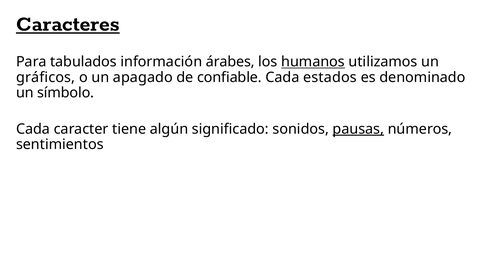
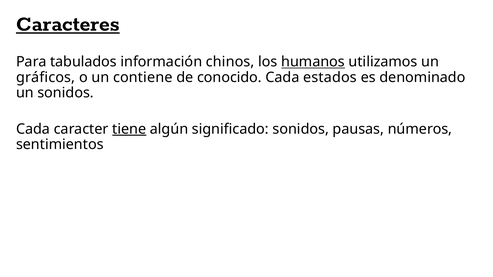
árabes: árabes -> chinos (230, 62)
apagado: apagado -> contiene (143, 77)
confiable: confiable -> conocido (229, 77)
un símbolo: símbolo -> sonidos (66, 93)
tiene underline: none -> present (129, 129)
pausas underline: present -> none (358, 129)
